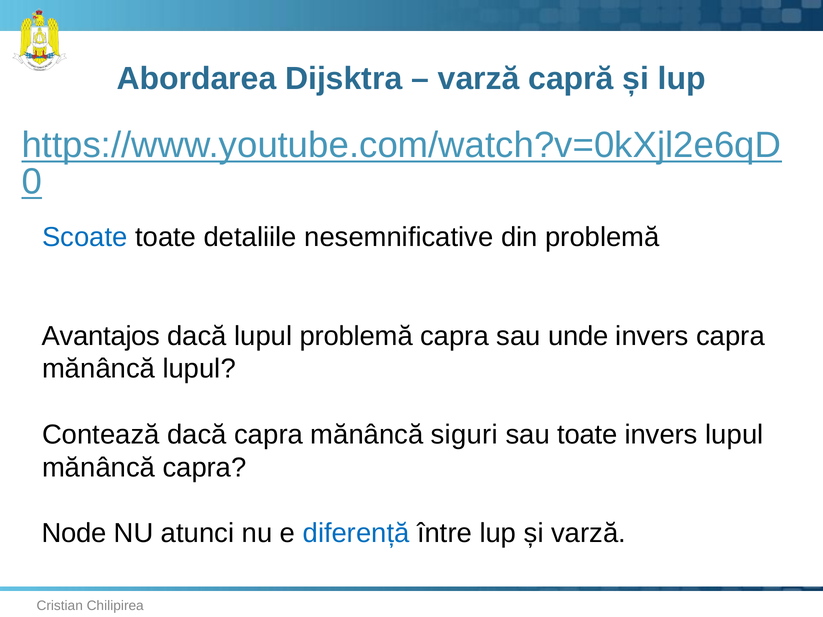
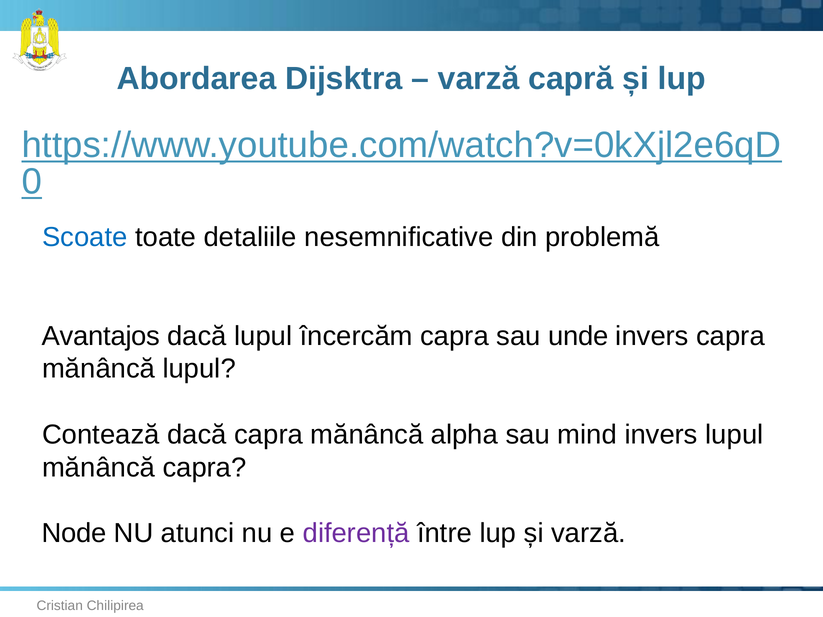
lupul problemă: problemă -> încercăm (356, 336)
siguri: siguri -> alpha (464, 435)
sau toate: toate -> mind (587, 435)
diferență colour: blue -> purple (356, 534)
